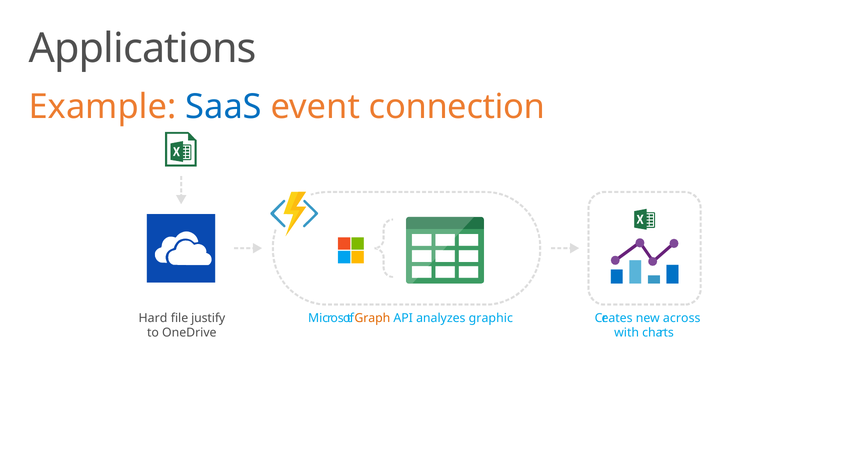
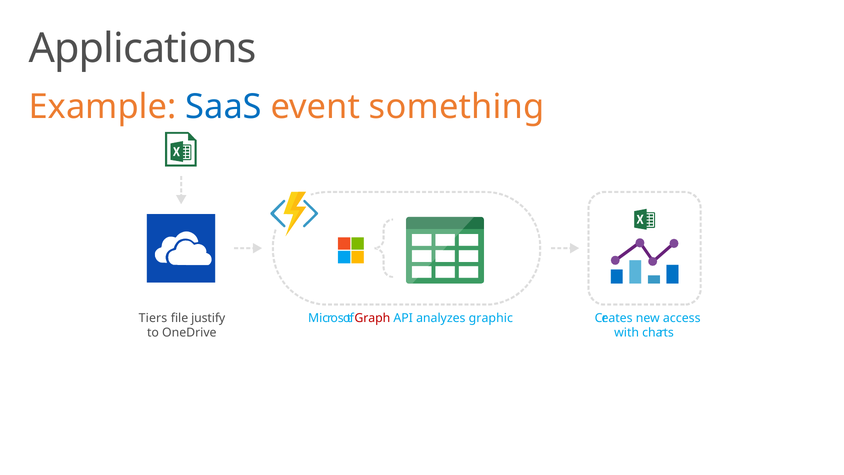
connection: connection -> something (457, 107)
Hard: Hard -> Tiers (153, 318)
Graph colour: orange -> red (372, 318)
across: across -> access (682, 318)
